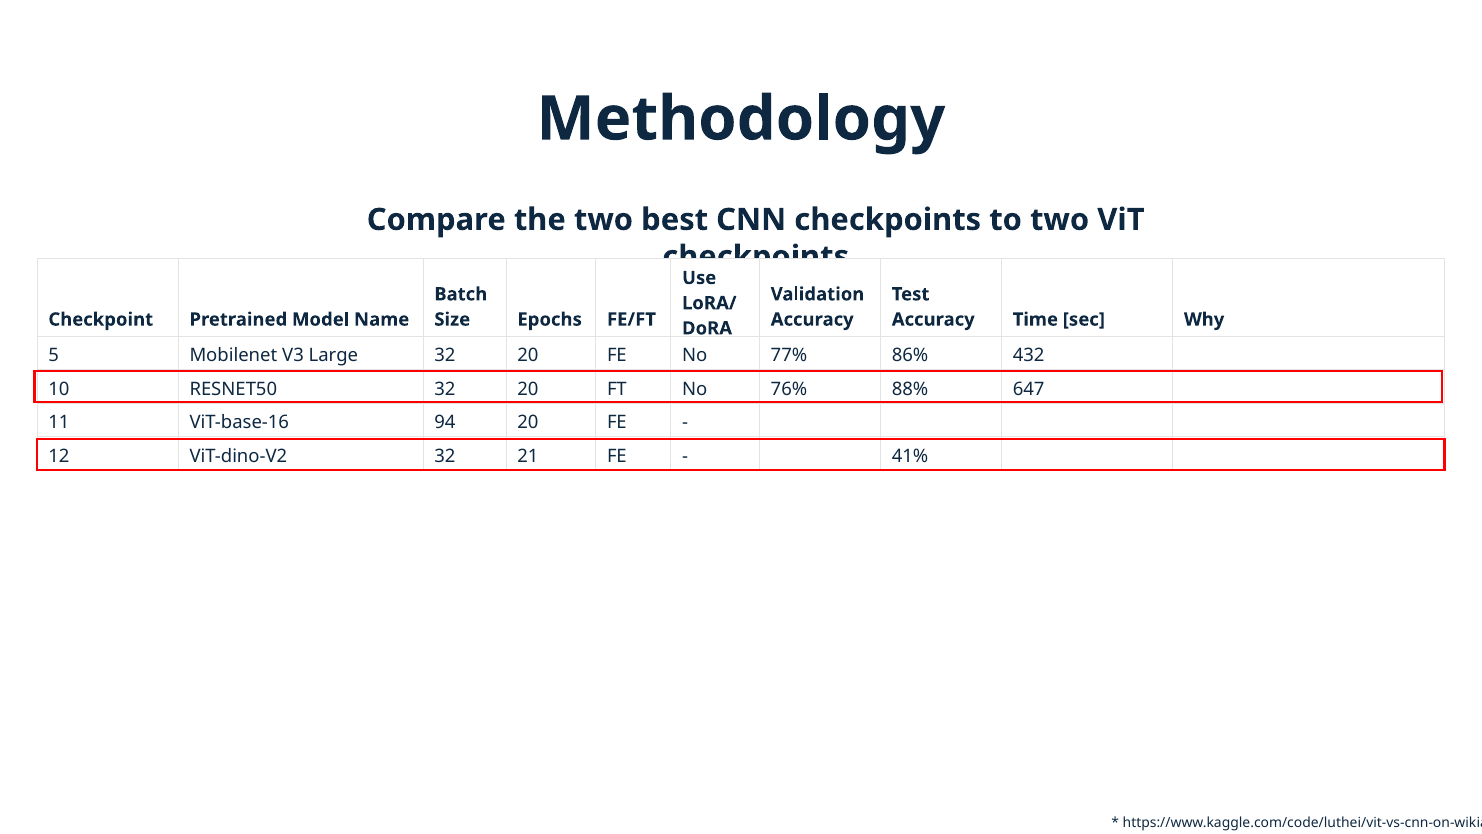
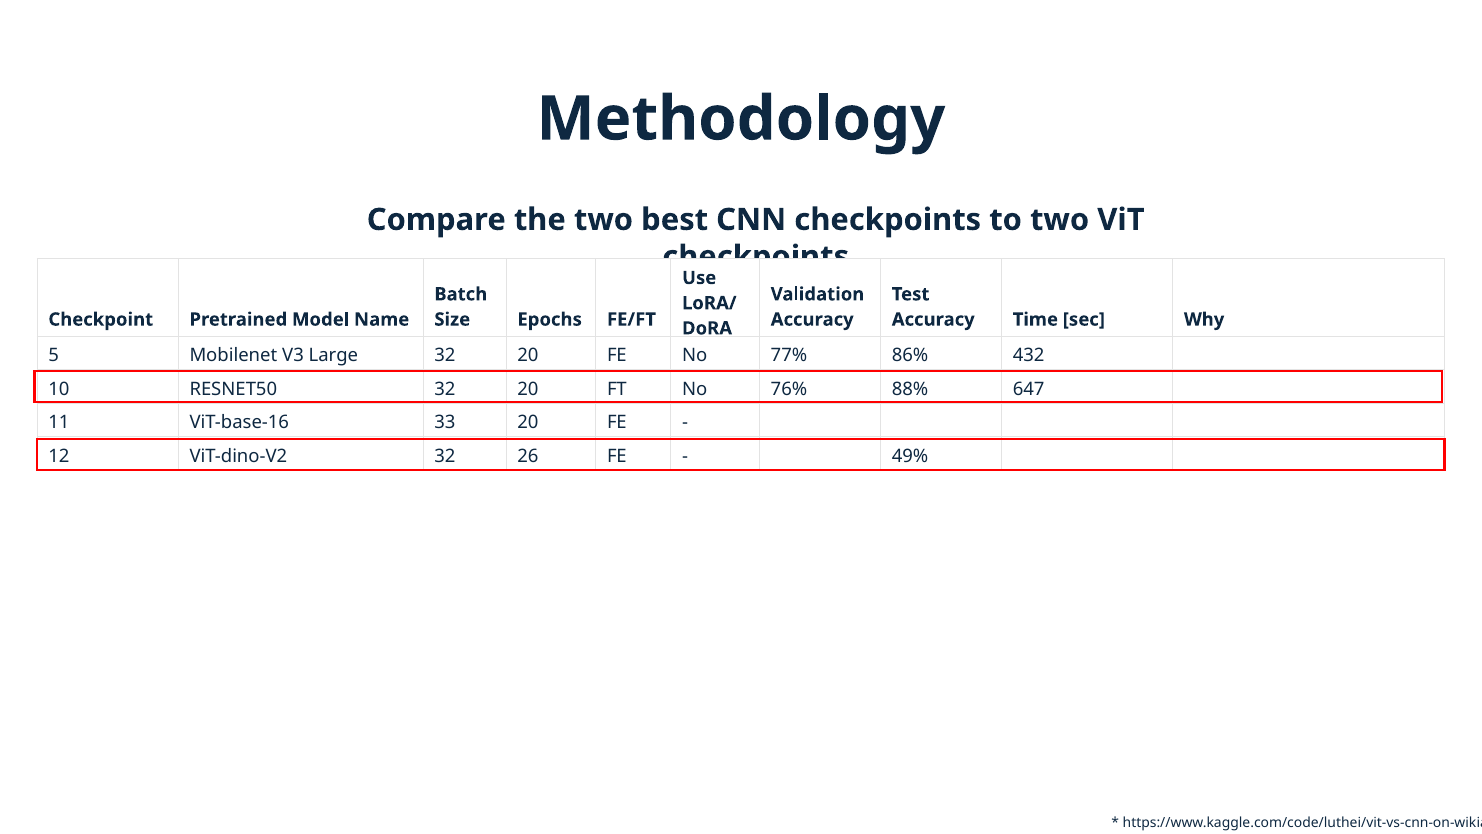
94: 94 -> 33 (445, 422)
21: 21 -> 26 (528, 456)
41%: 41% -> 49% (910, 456)
